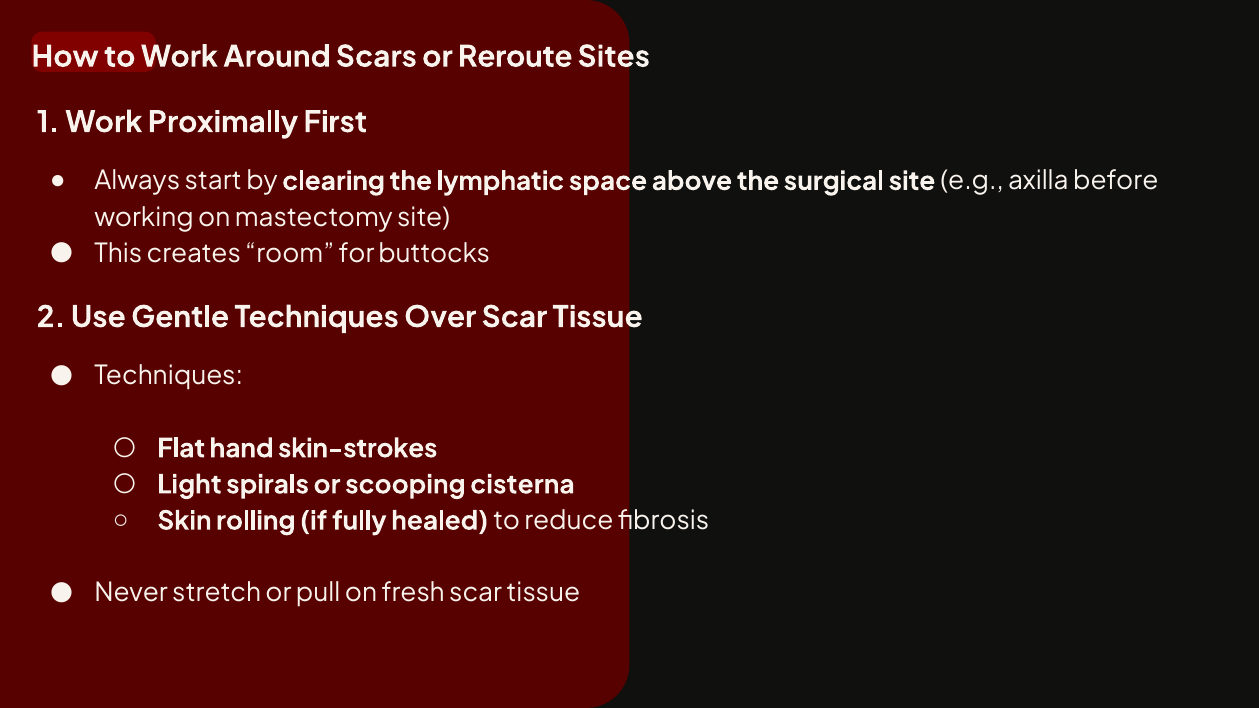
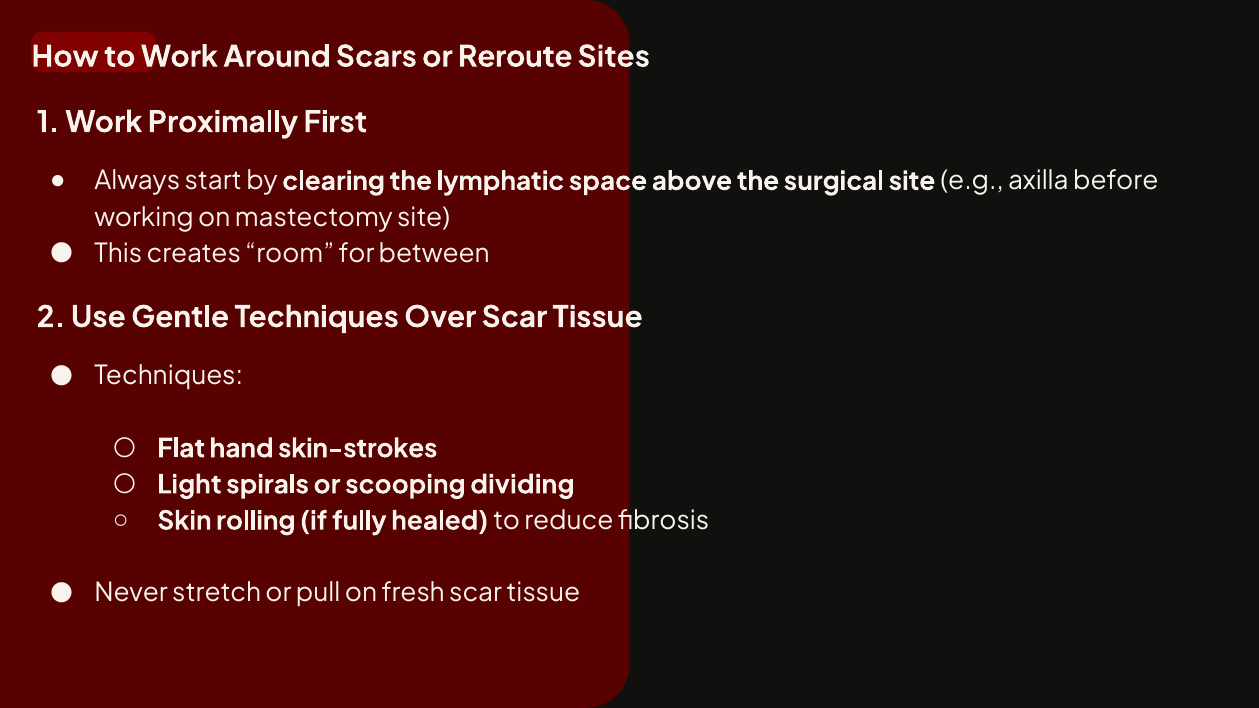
buttocks: buttocks -> between (434, 254)
cisterna: cisterna -> dividing (522, 485)
